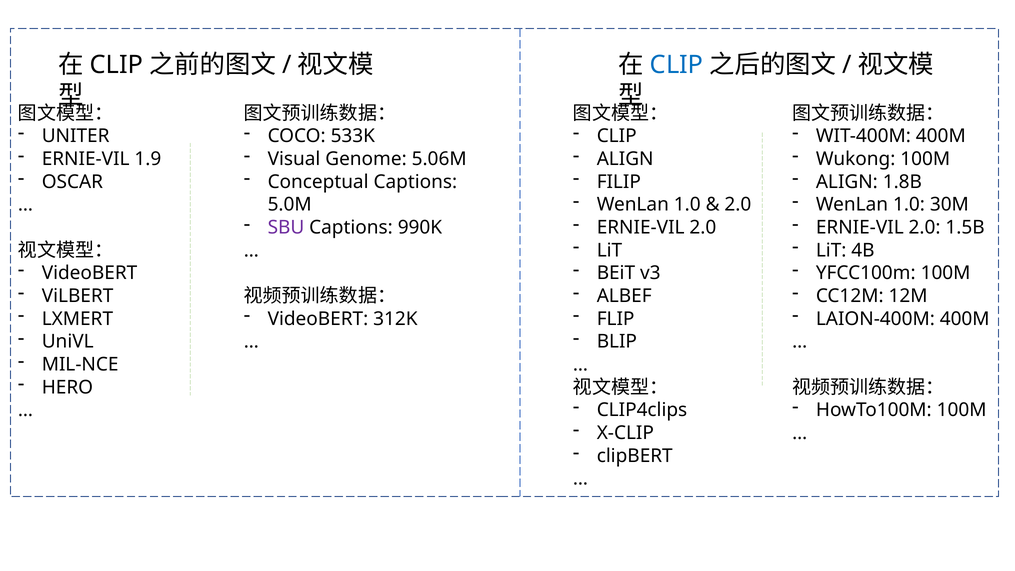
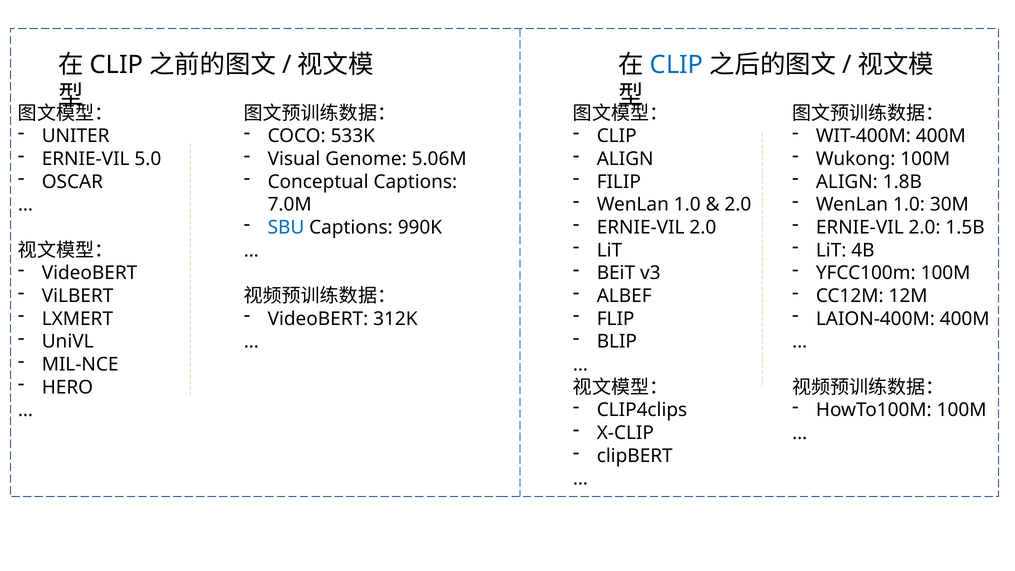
1.9: 1.9 -> 5.0 (148, 159)
5.0M: 5.0M -> 7.0M (290, 205)
SBU colour: purple -> blue (286, 227)
